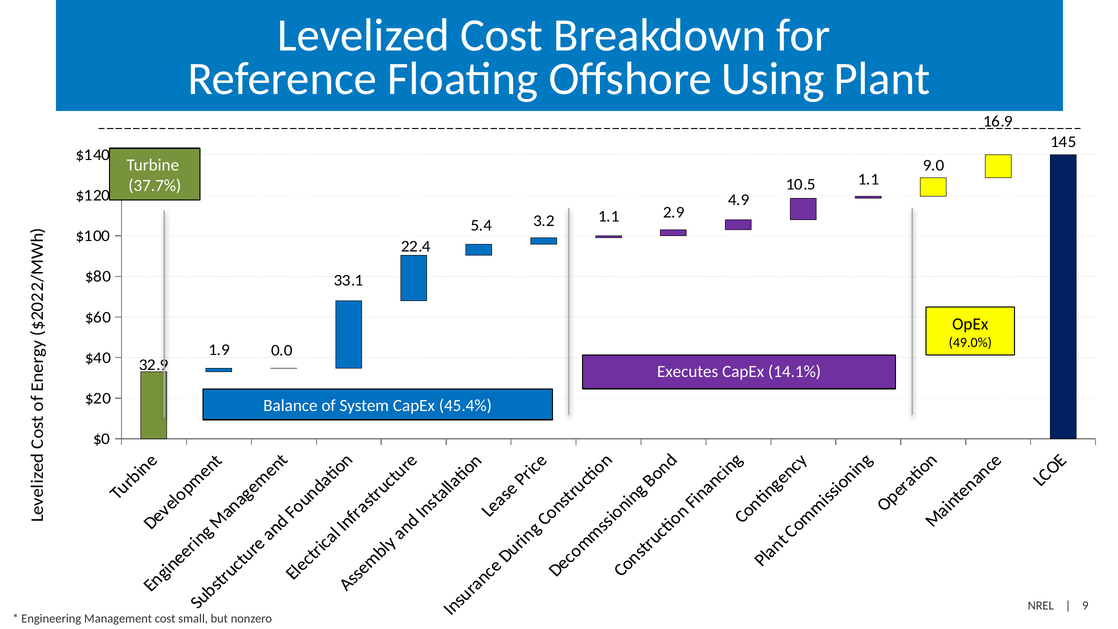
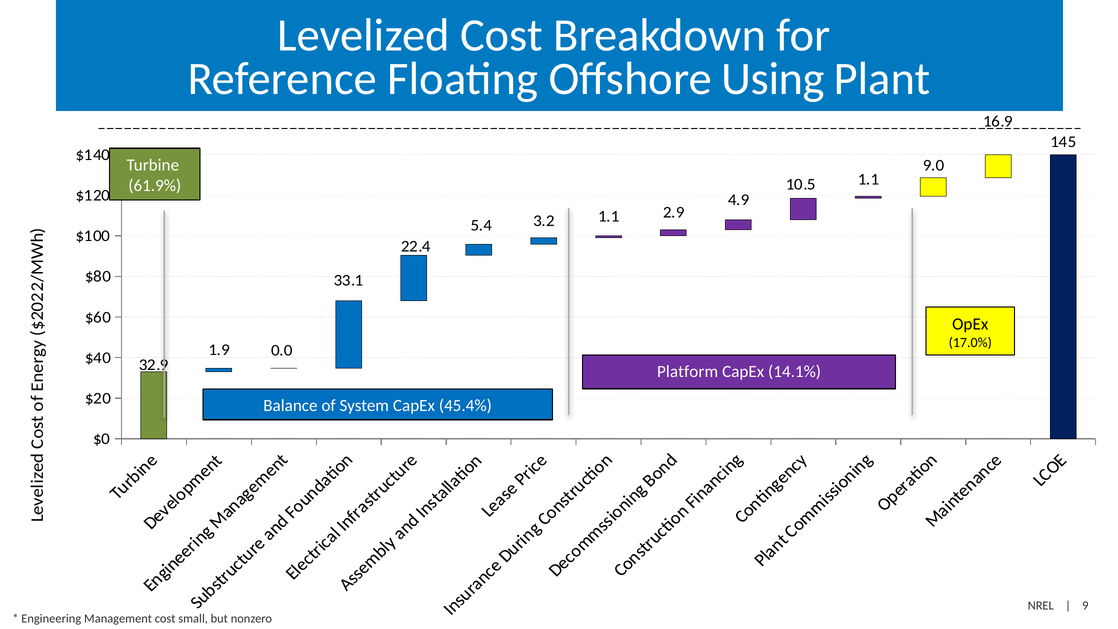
37.7%: 37.7% -> 61.9% (155, 186)
49.0%: 49.0% -> 17.0% (970, 342)
Executes: Executes -> Platform (688, 372)
